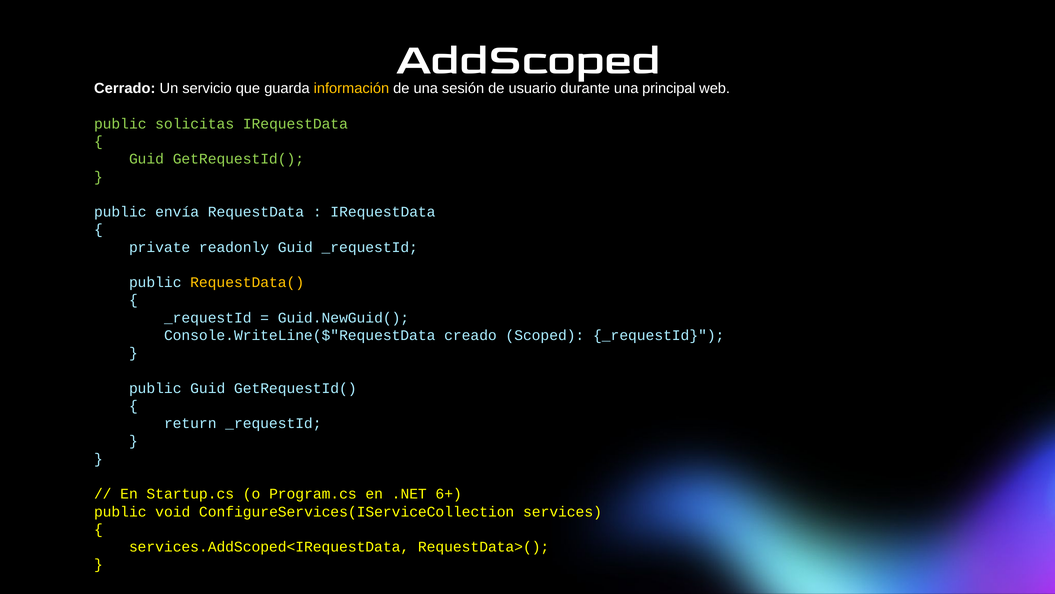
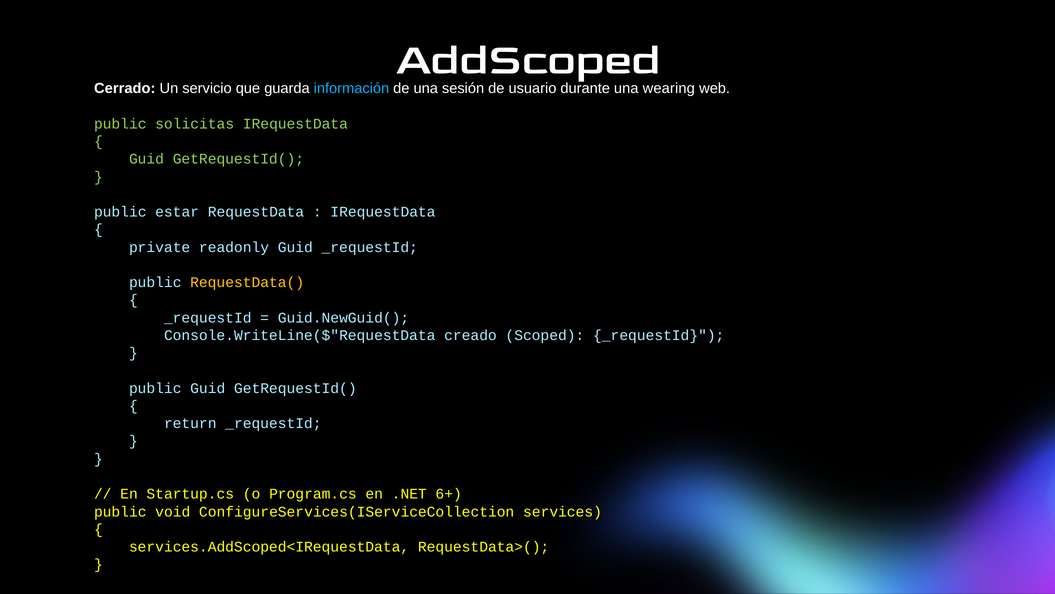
información colour: yellow -> light blue (351, 89)
principal: principal -> wearing (669, 89)
envía: envía -> estar (177, 212)
